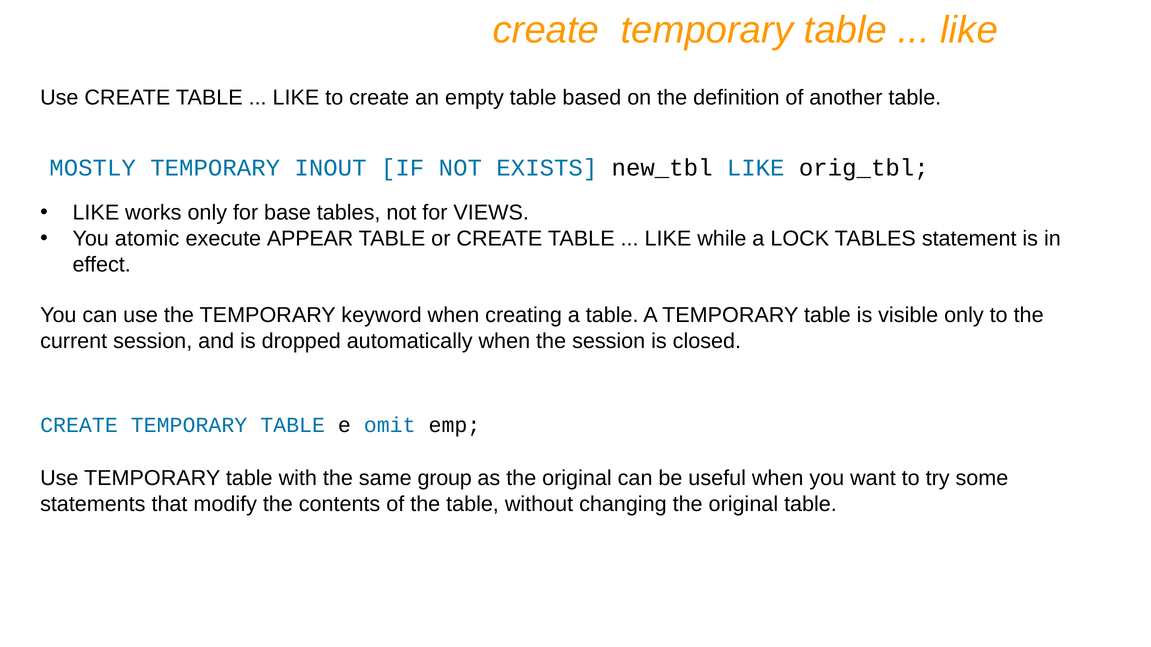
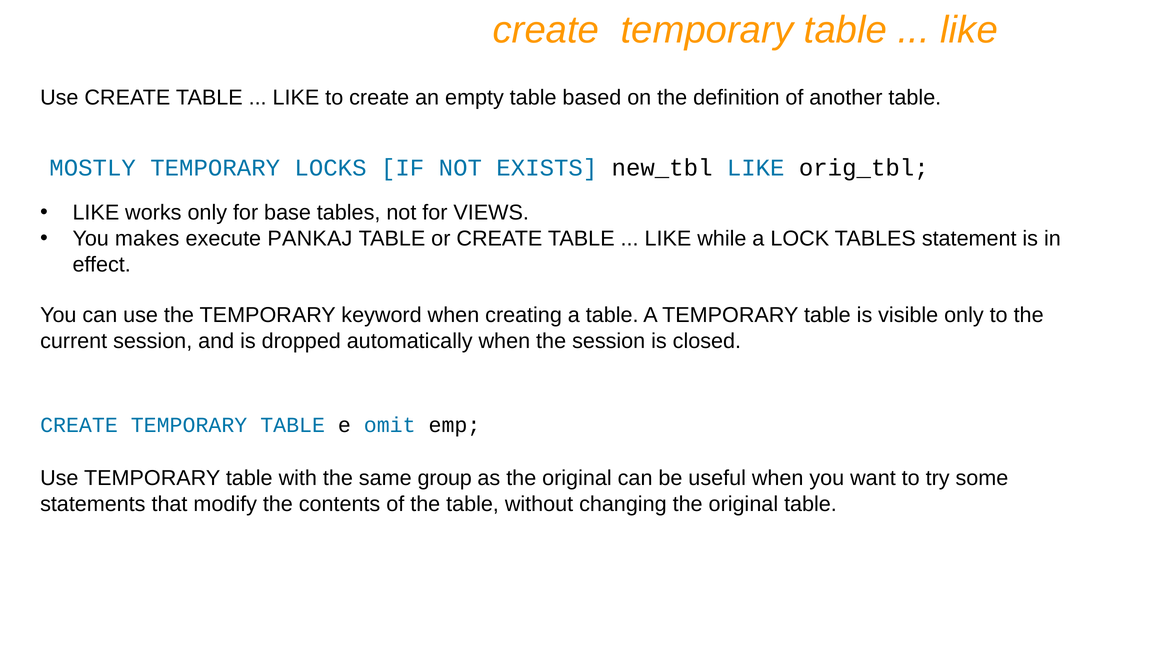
INOUT: INOUT -> LOCKS (331, 168)
atomic: atomic -> makes (147, 239)
APPEAR: APPEAR -> PANKAJ (310, 239)
